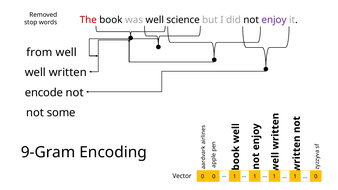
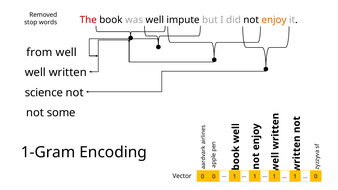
science: science -> impute (183, 20)
enjoy colour: purple -> orange (274, 20)
encode: encode -> science (44, 93)
9-Gram: 9-Gram -> 1-Gram (48, 152)
